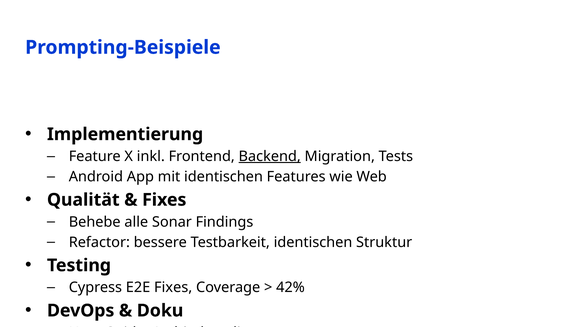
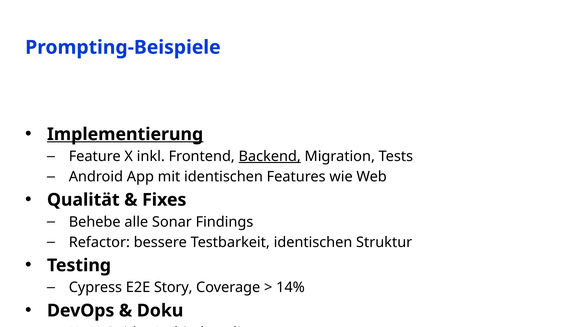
Implementierung underline: none -> present (125, 134)
E2E Fixes: Fixes -> Story (173, 287)
42%: 42% -> 14% (290, 287)
